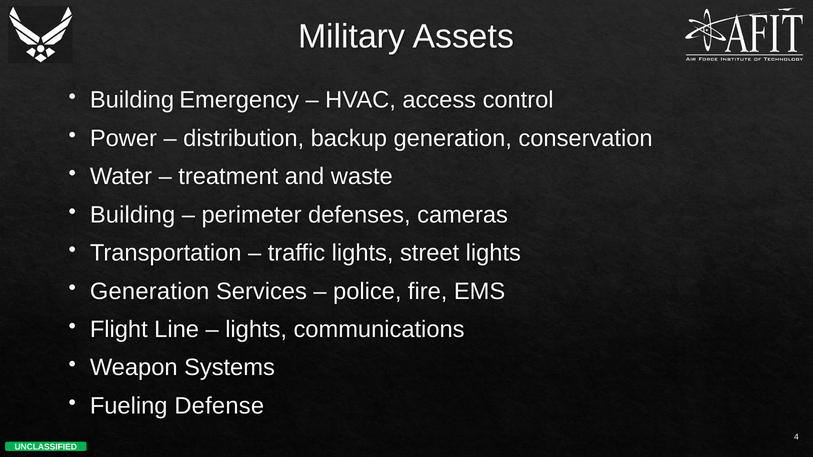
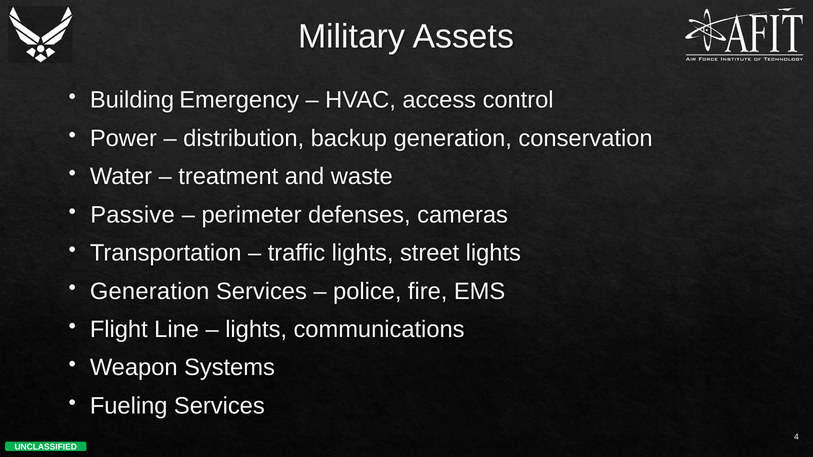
Building: Building -> Passive (133, 215)
Fueling Defense: Defense -> Services (219, 406)
